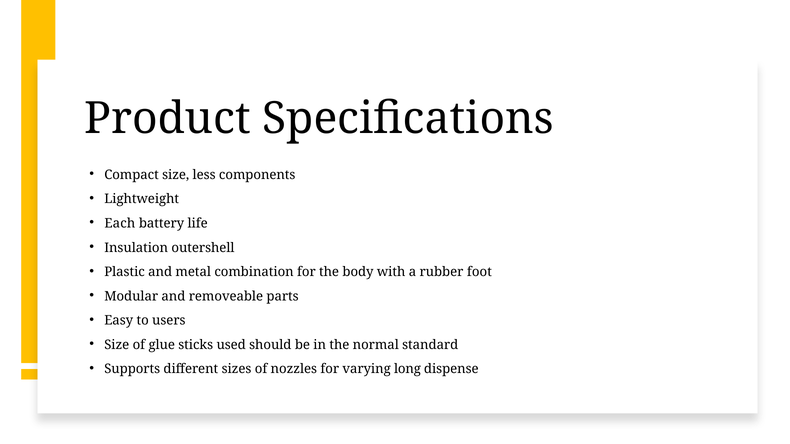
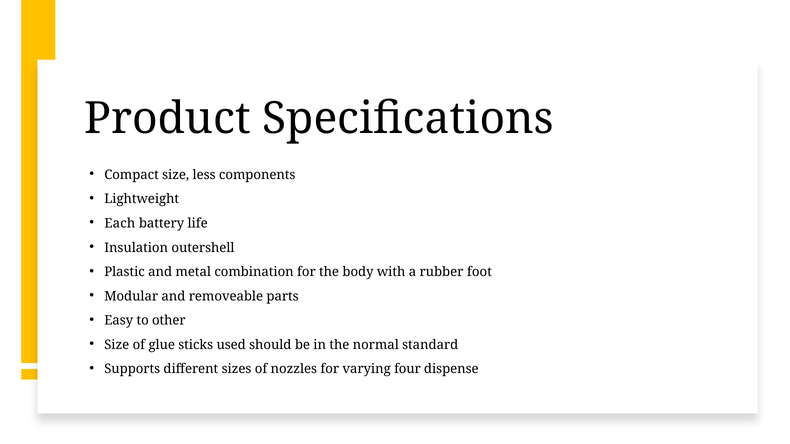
users: users -> other (169, 321)
long: long -> four (407, 369)
